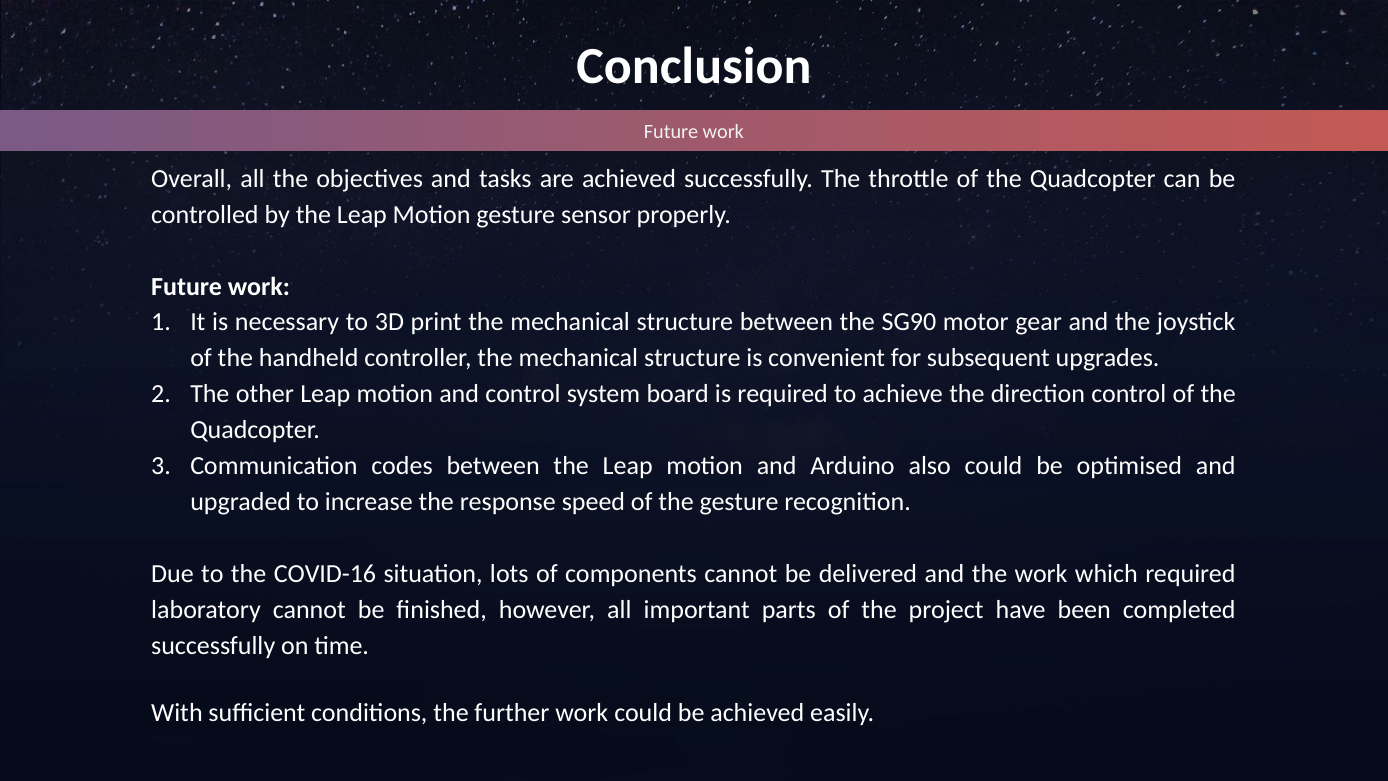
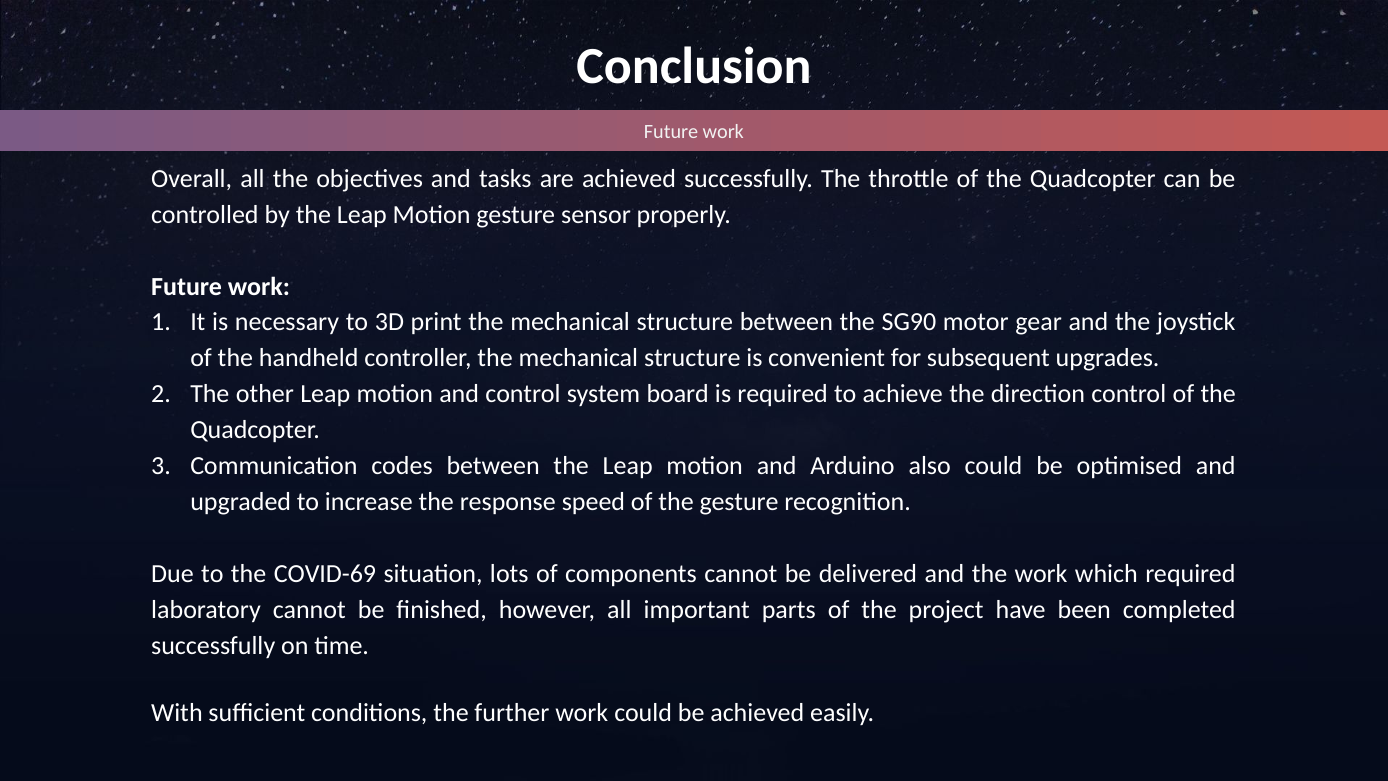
COVID-16: COVID-16 -> COVID-69 (325, 574)
